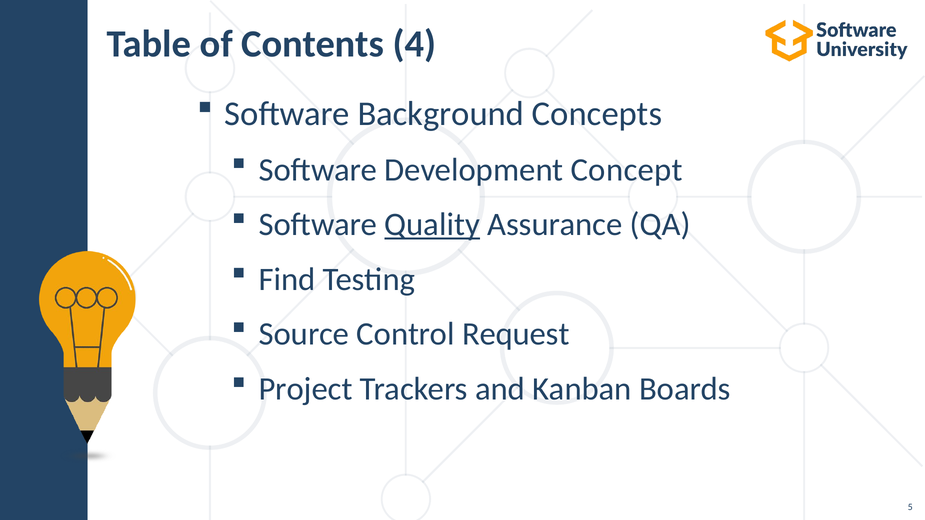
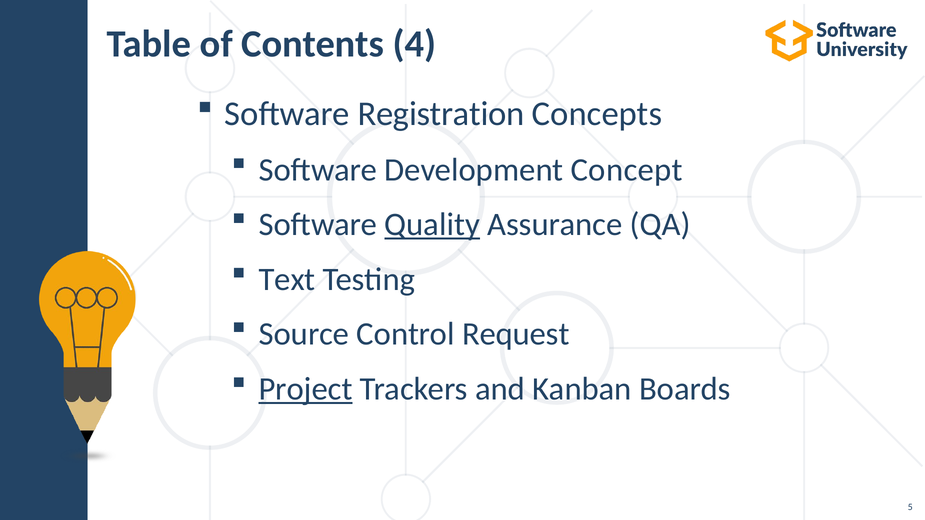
Background: Background -> Registration (441, 114)
Find: Find -> Text (287, 279)
Project underline: none -> present (306, 389)
